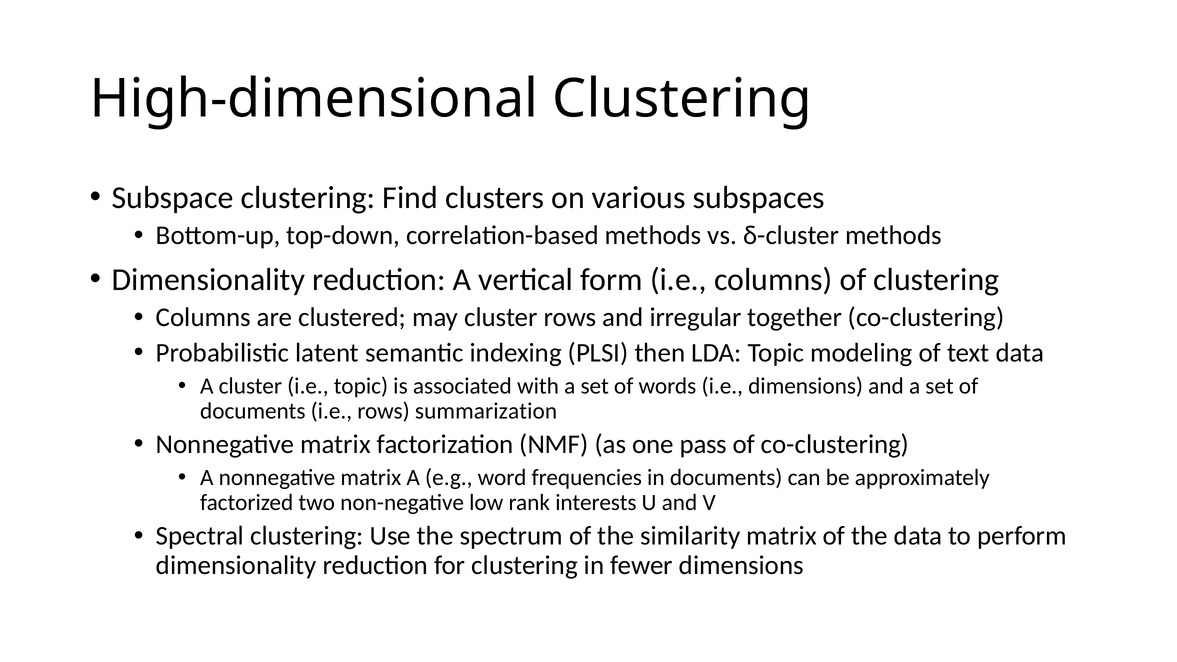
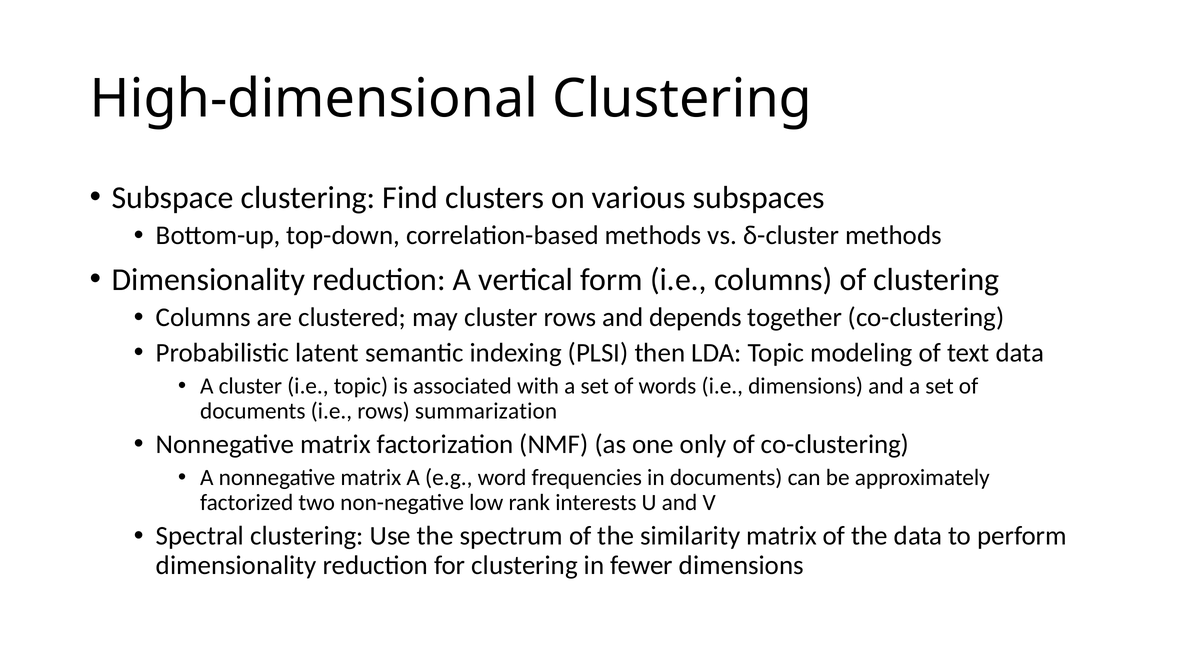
irregular: irregular -> depends (696, 317)
pass: pass -> only (703, 444)
